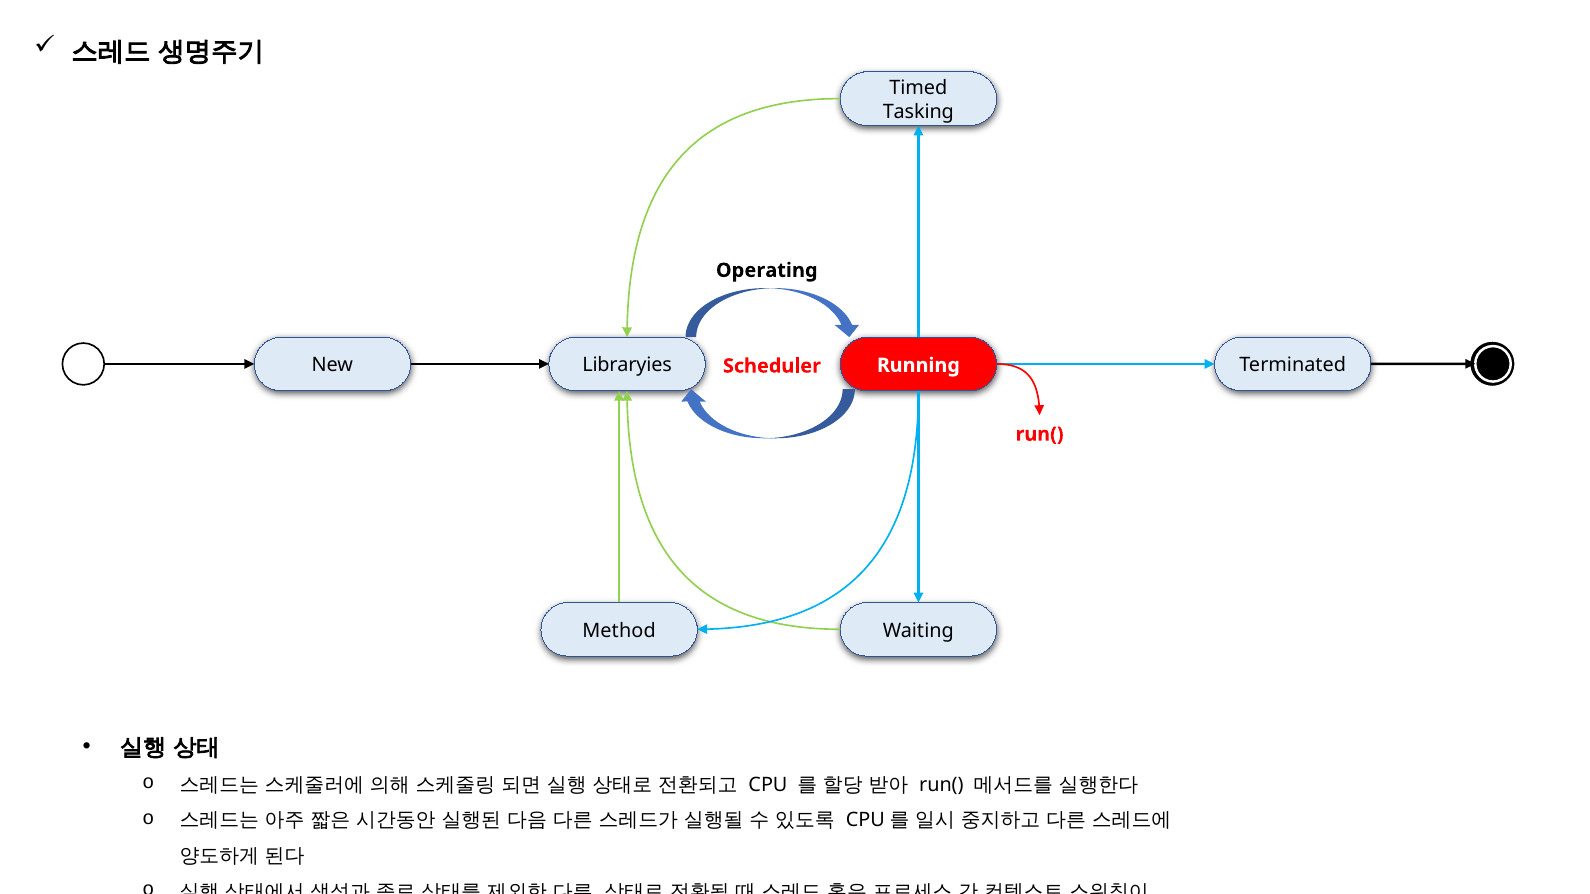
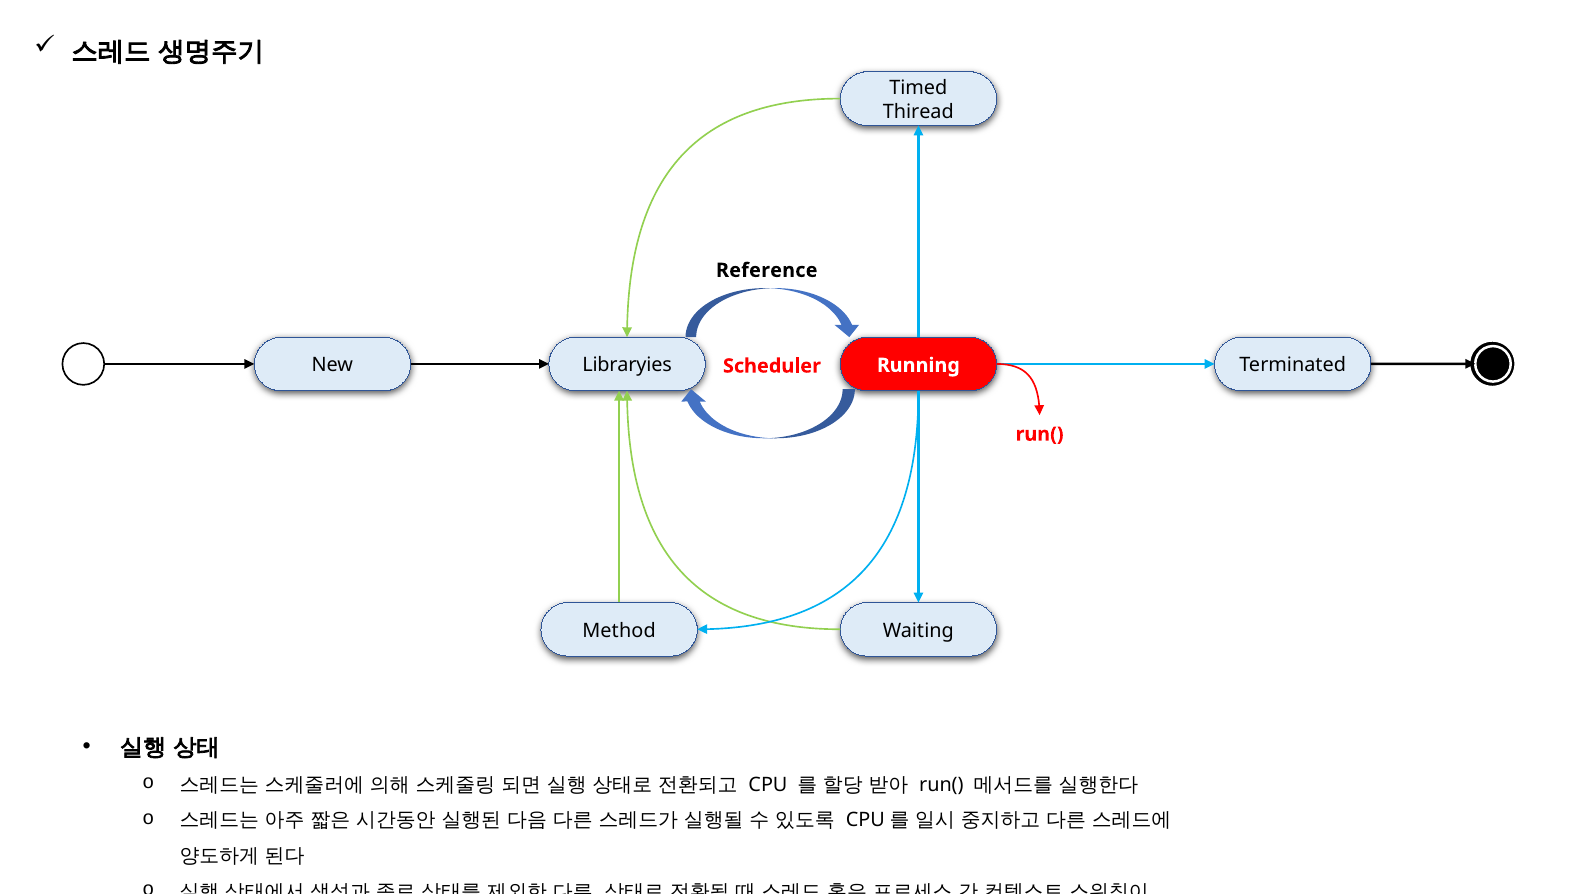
Tasking: Tasking -> Thiread (918, 112)
Operating: Operating -> Reference (767, 270)
